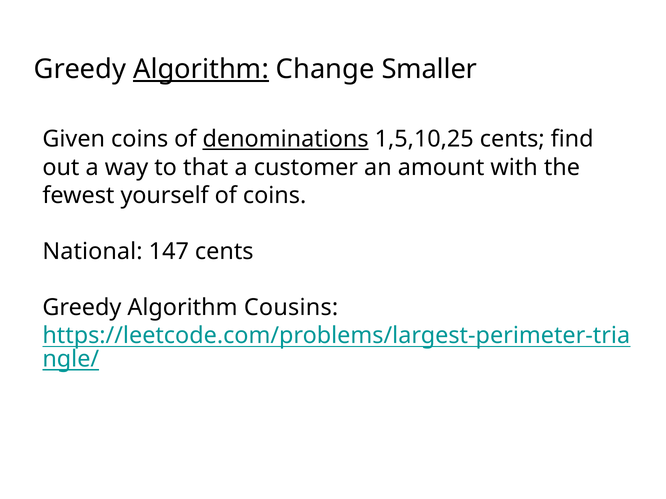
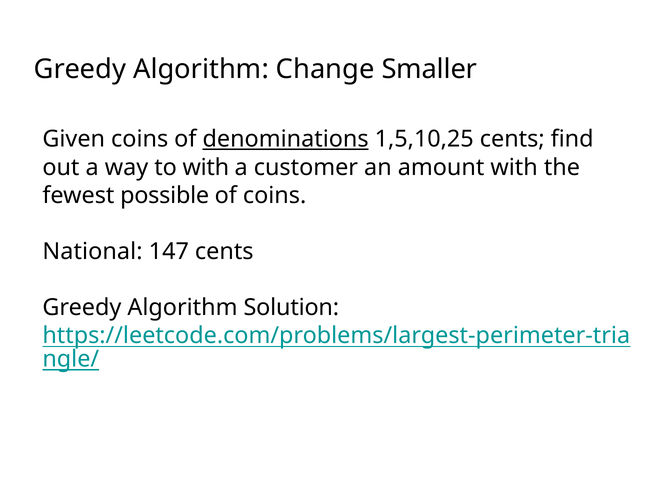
Algorithm underline: present -> none (201, 69)
to that: that -> with (206, 167)
yourself: yourself -> possible (165, 196)
Cousins: Cousins -> Solution (291, 308)
